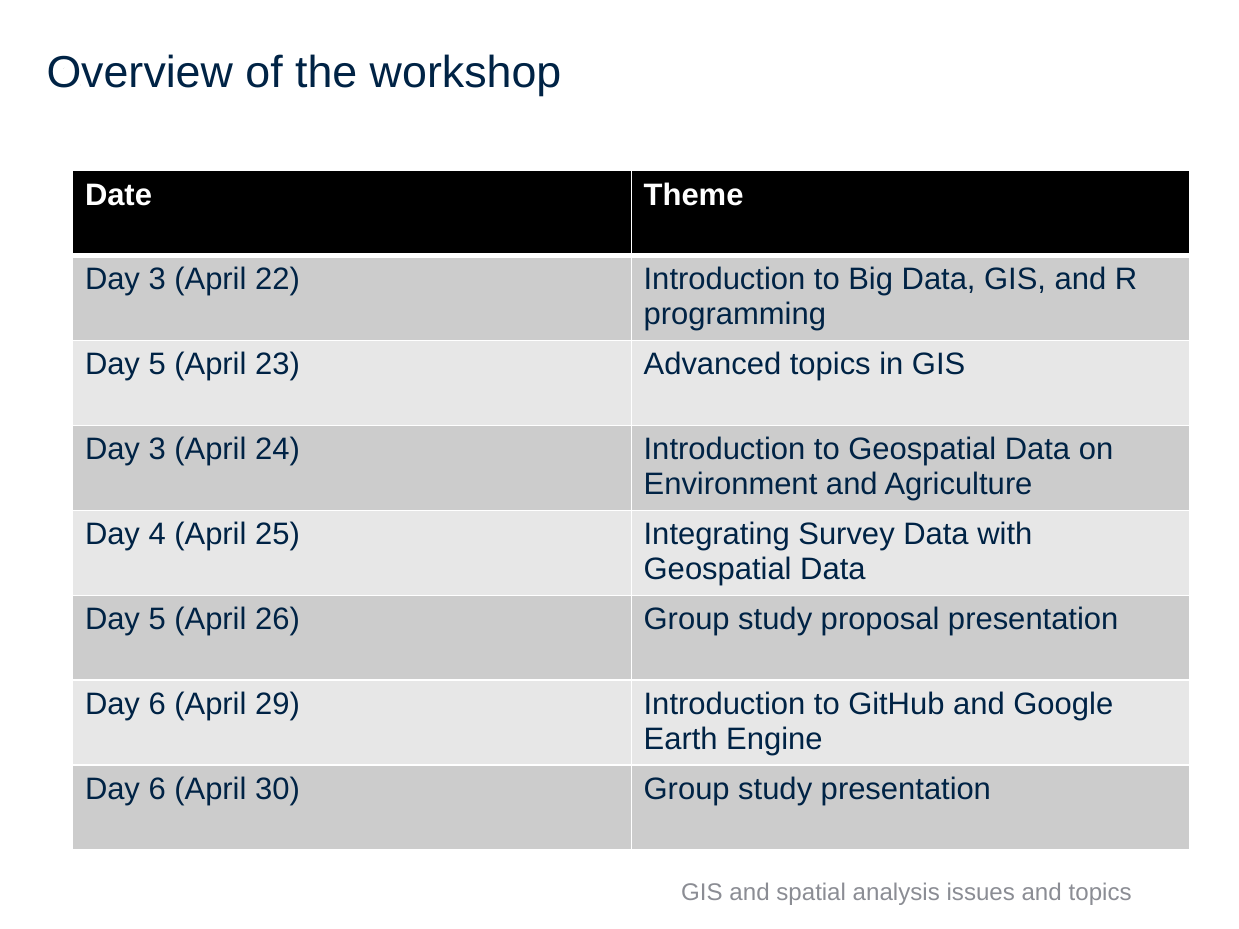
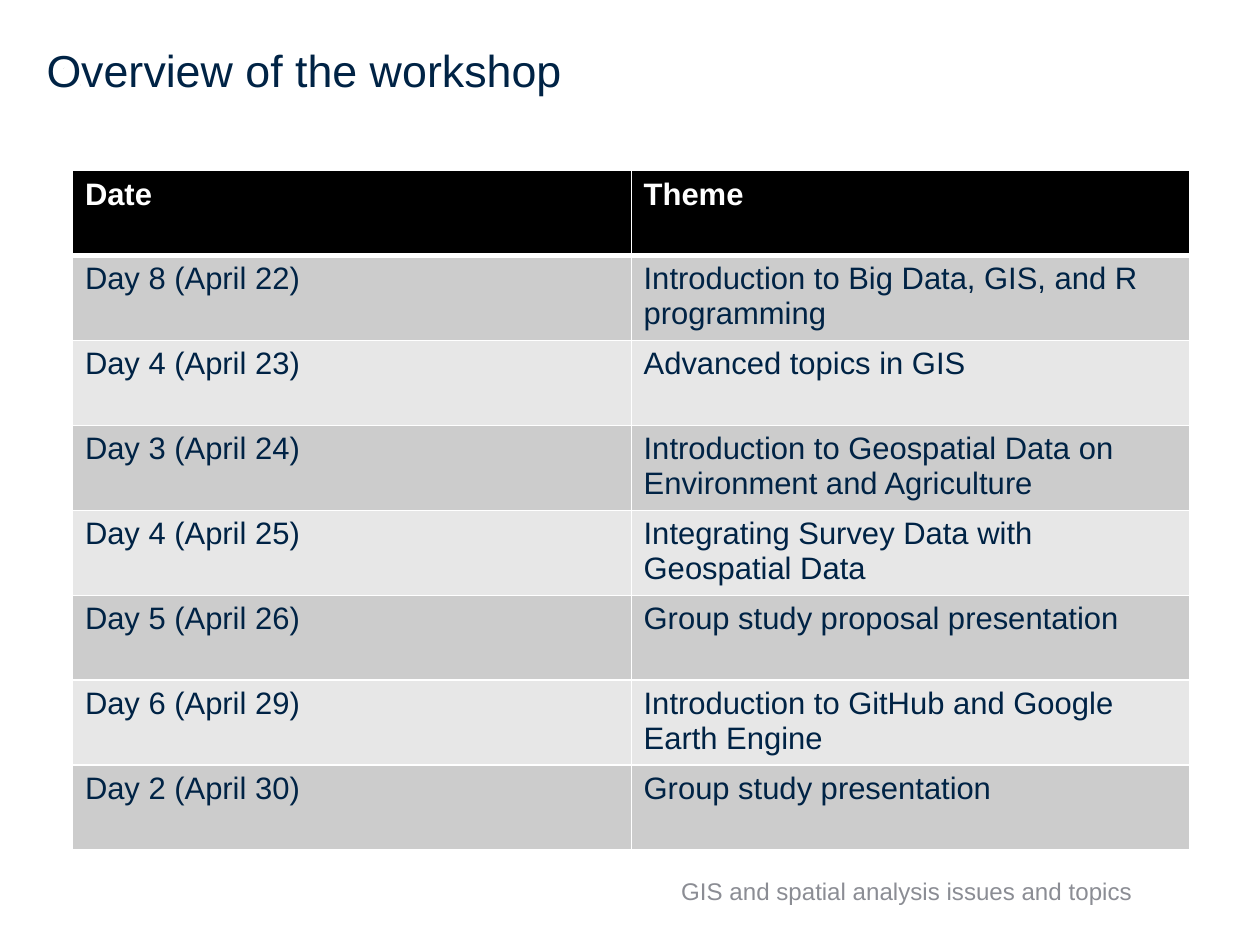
3: 3 -> 8 (157, 280)
5: 5 -> 4 (157, 365)
6: 6 -> 2 (157, 789)
